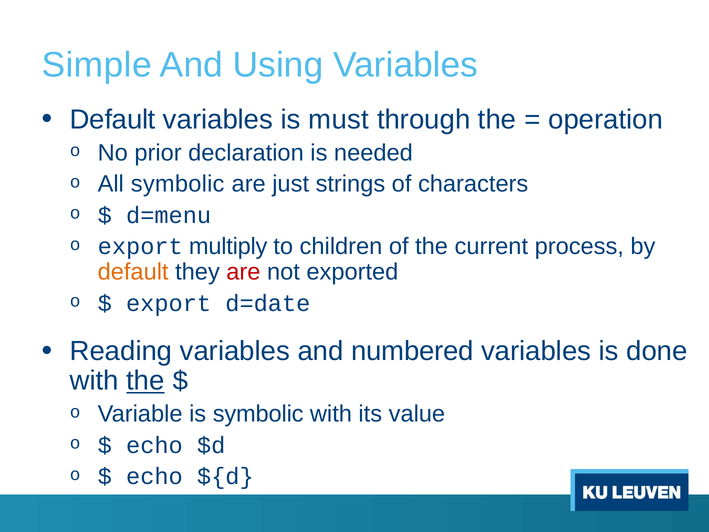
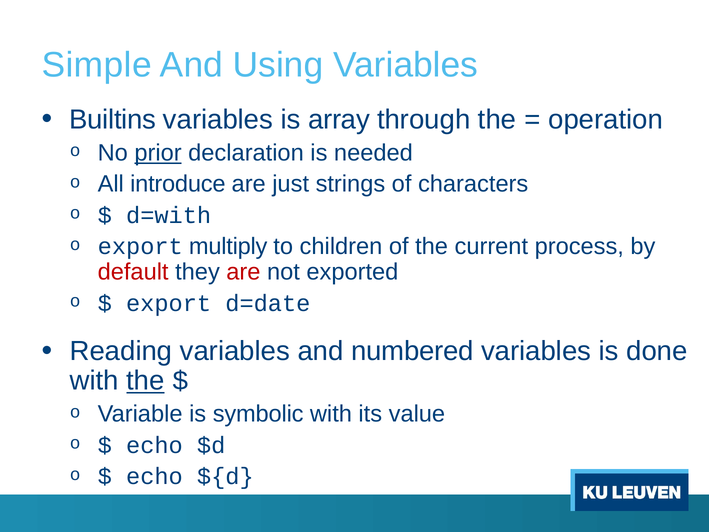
Default: Default -> Builtins (113, 119)
must: must -> array (339, 119)
prior underline: none -> present (158, 153)
All symbolic: symbolic -> introduce (178, 184)
d=menu: d=menu -> d=with (169, 215)
default colour: orange -> red (133, 272)
